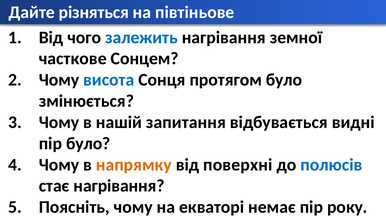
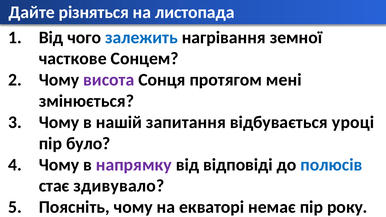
півтіньове: півтіньове -> листопада (195, 12)
висота colour: blue -> purple (109, 80)
протягом було: було -> мені (284, 80)
видні: видні -> уроці (353, 122)
напрямку colour: orange -> purple (134, 165)
поверхні: поверхні -> відповіді (238, 165)
стає нагрівання: нагрівання -> здивувало (119, 186)
